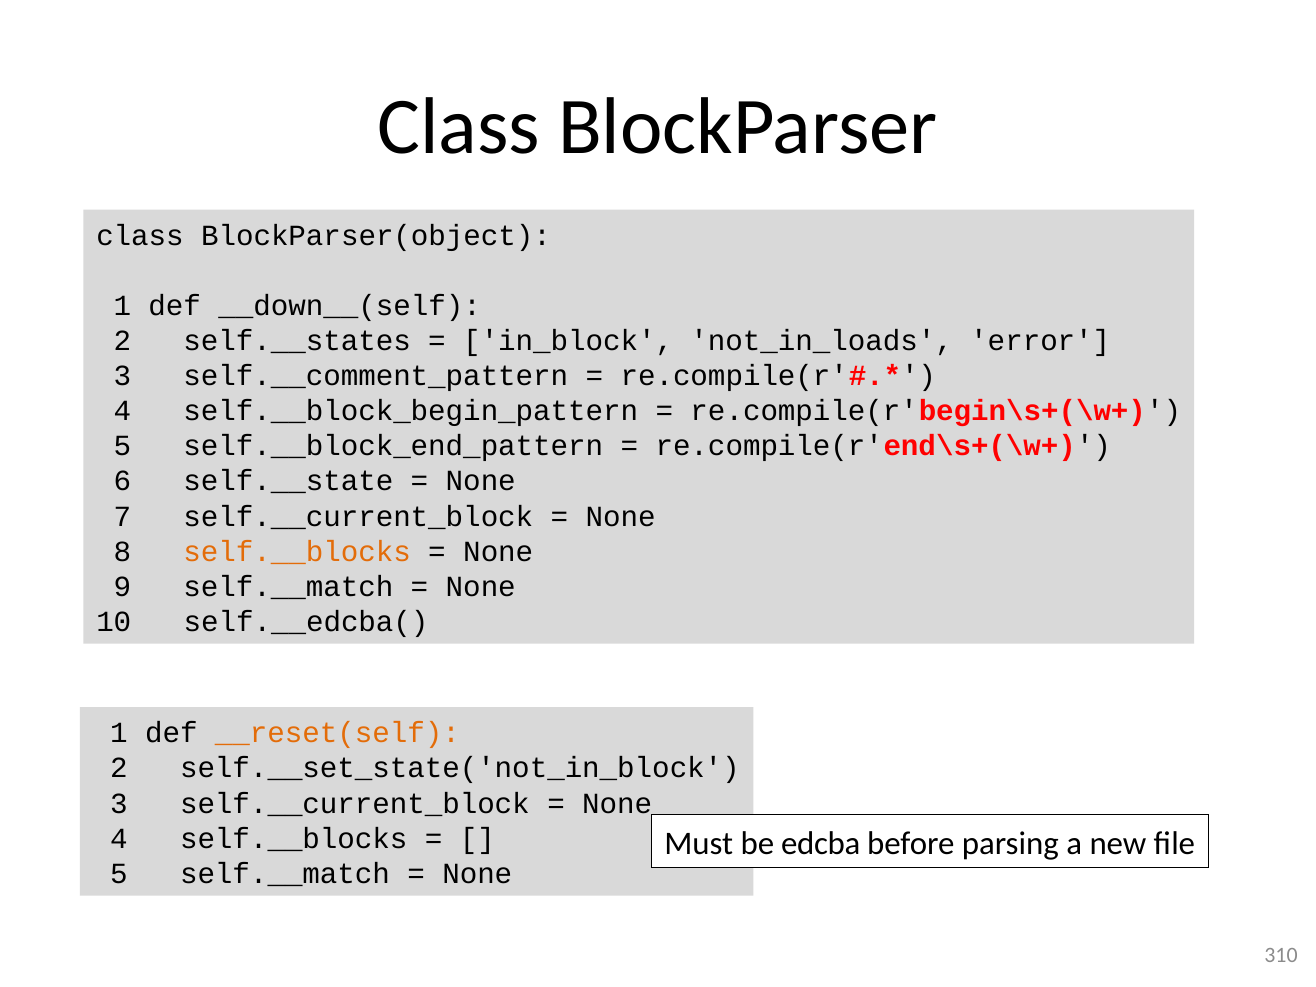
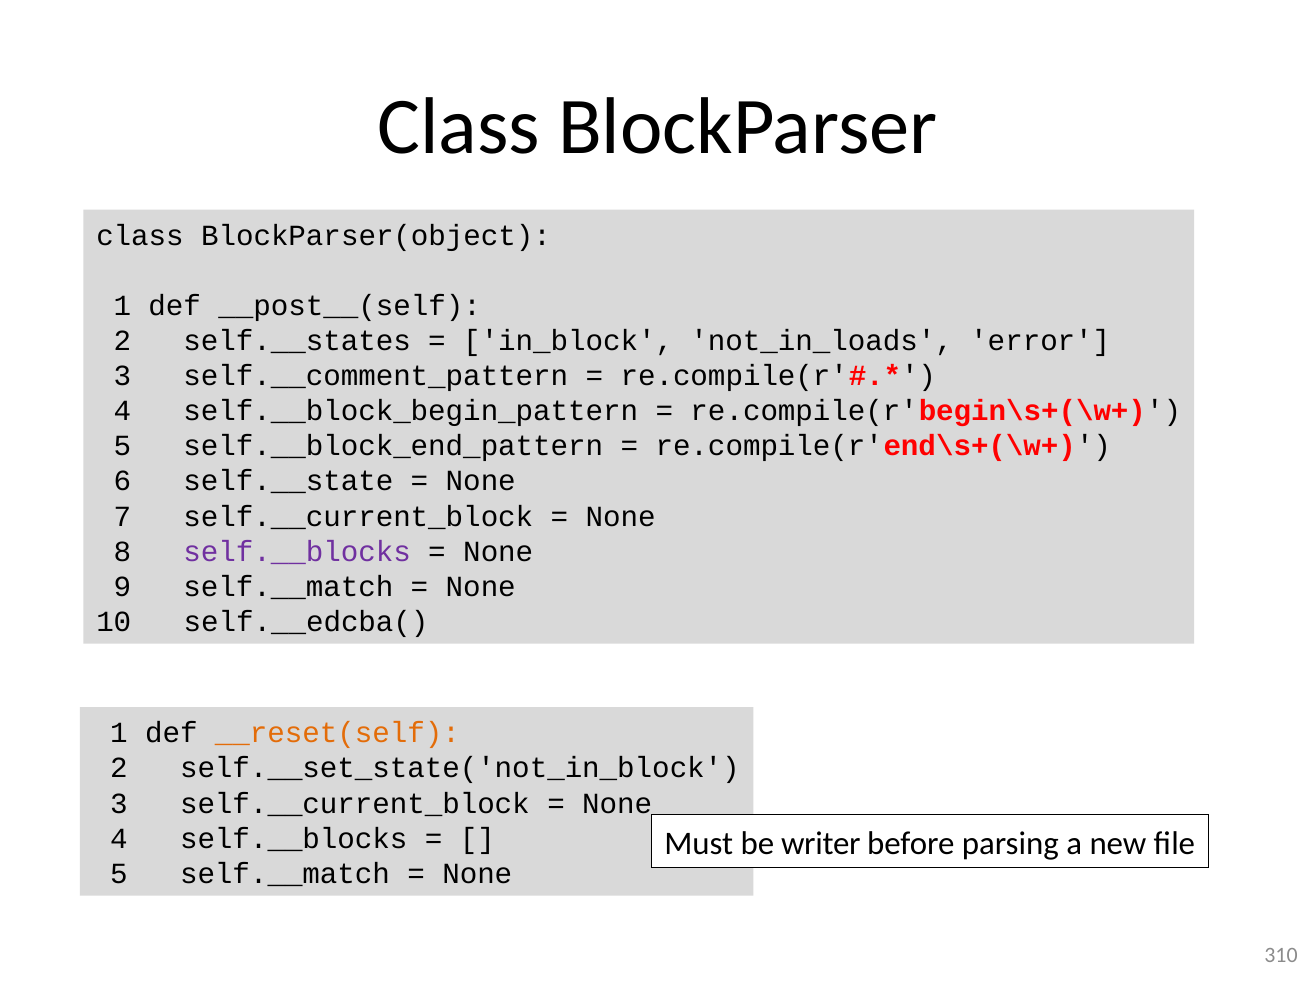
__down__(self: __down__(self -> __post__(self (350, 306)
self.__blocks colour: orange -> purple (297, 551)
edcba: edcba -> writer (821, 843)
